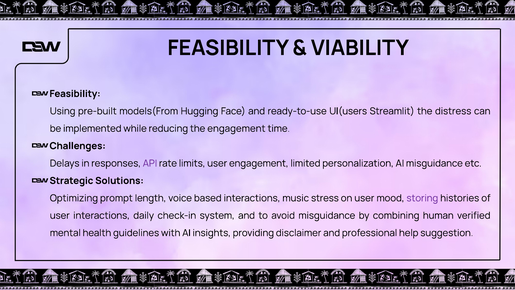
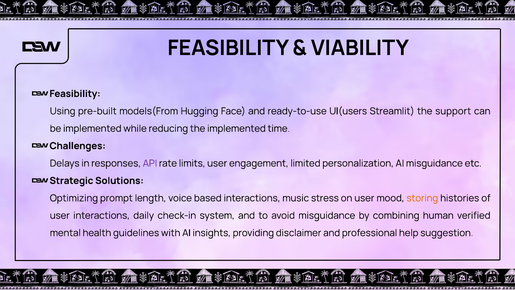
distress: distress -> support (453, 111)
the engagement: engagement -> implemented (236, 128)
storing colour: purple -> orange (422, 198)
